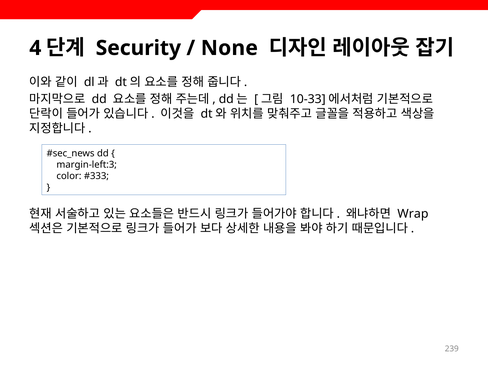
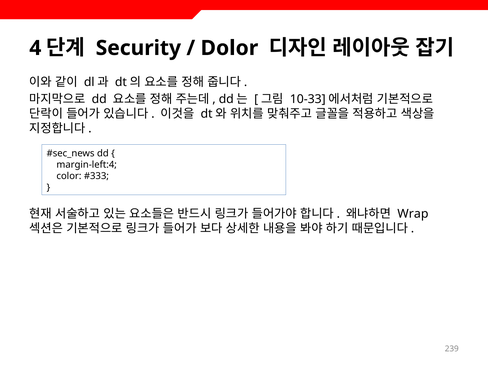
None: None -> Dolor (229, 48)
margin-left:3: margin-left:3 -> margin-left:4 (87, 165)
